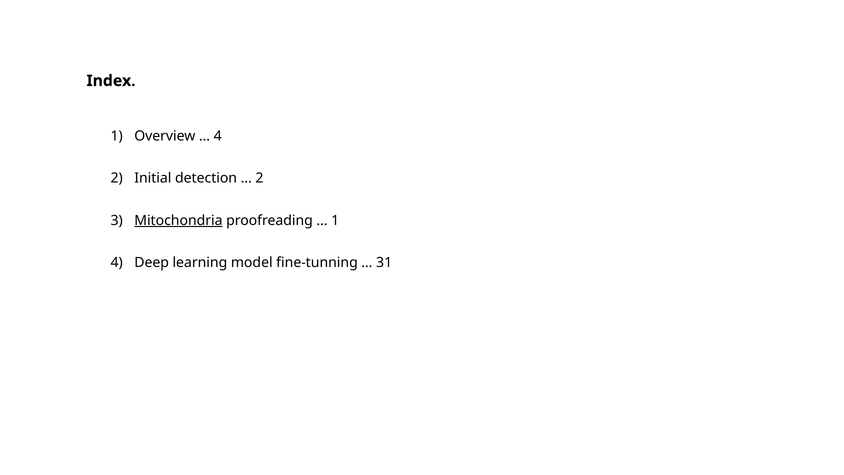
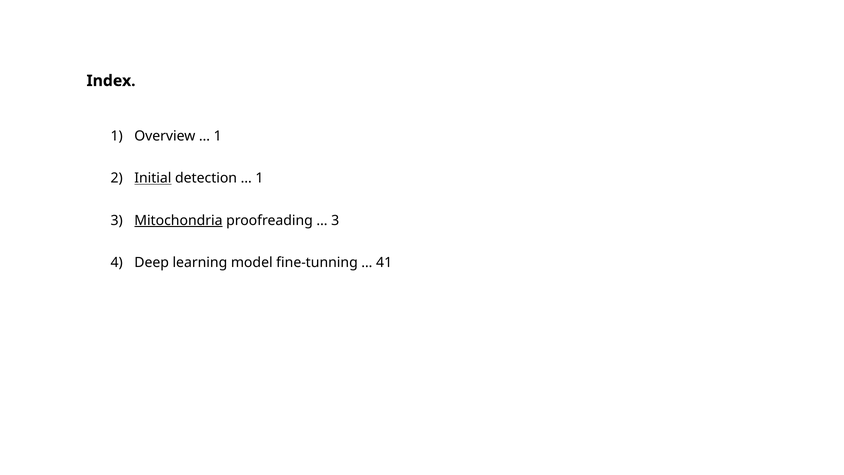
4: 4 -> 1 (218, 136)
Initial underline: none -> present (153, 178)
2: 2 -> 1 (259, 178)
1: 1 -> 3 (335, 220)
31: 31 -> 41 (384, 262)
